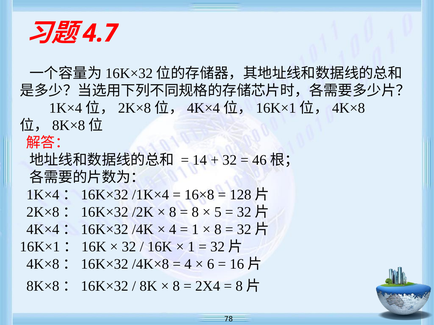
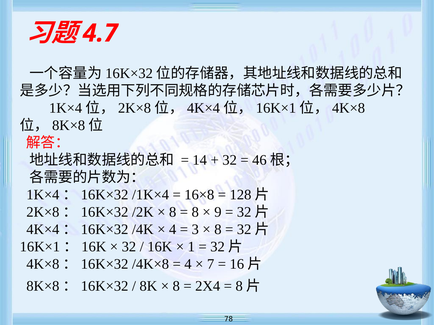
5: 5 -> 9 (218, 212)
1: 1 -> 3 (195, 230)
6: 6 -> 7 (211, 264)
